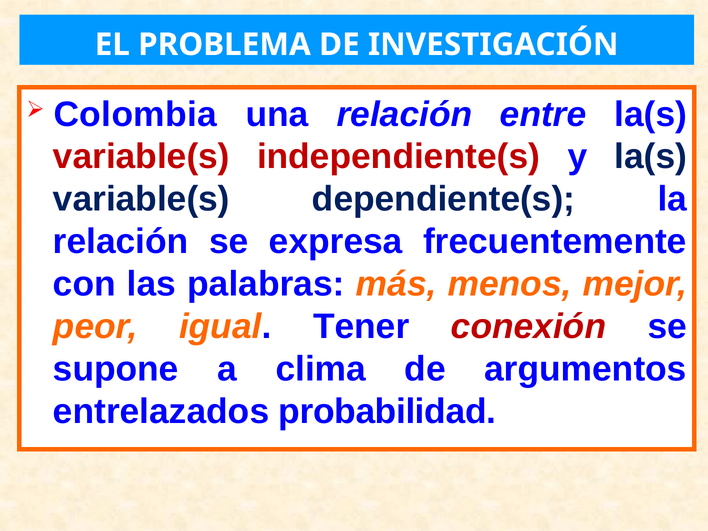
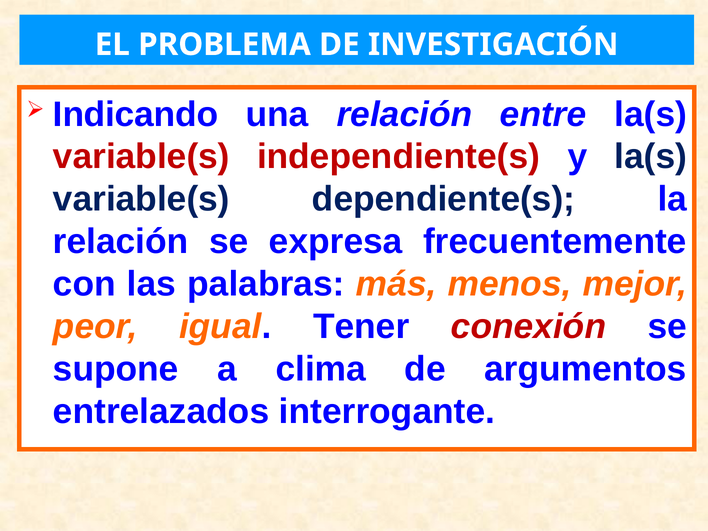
Colombia: Colombia -> Indicando (136, 114)
probabilidad: probabilidad -> interrogante (387, 412)
